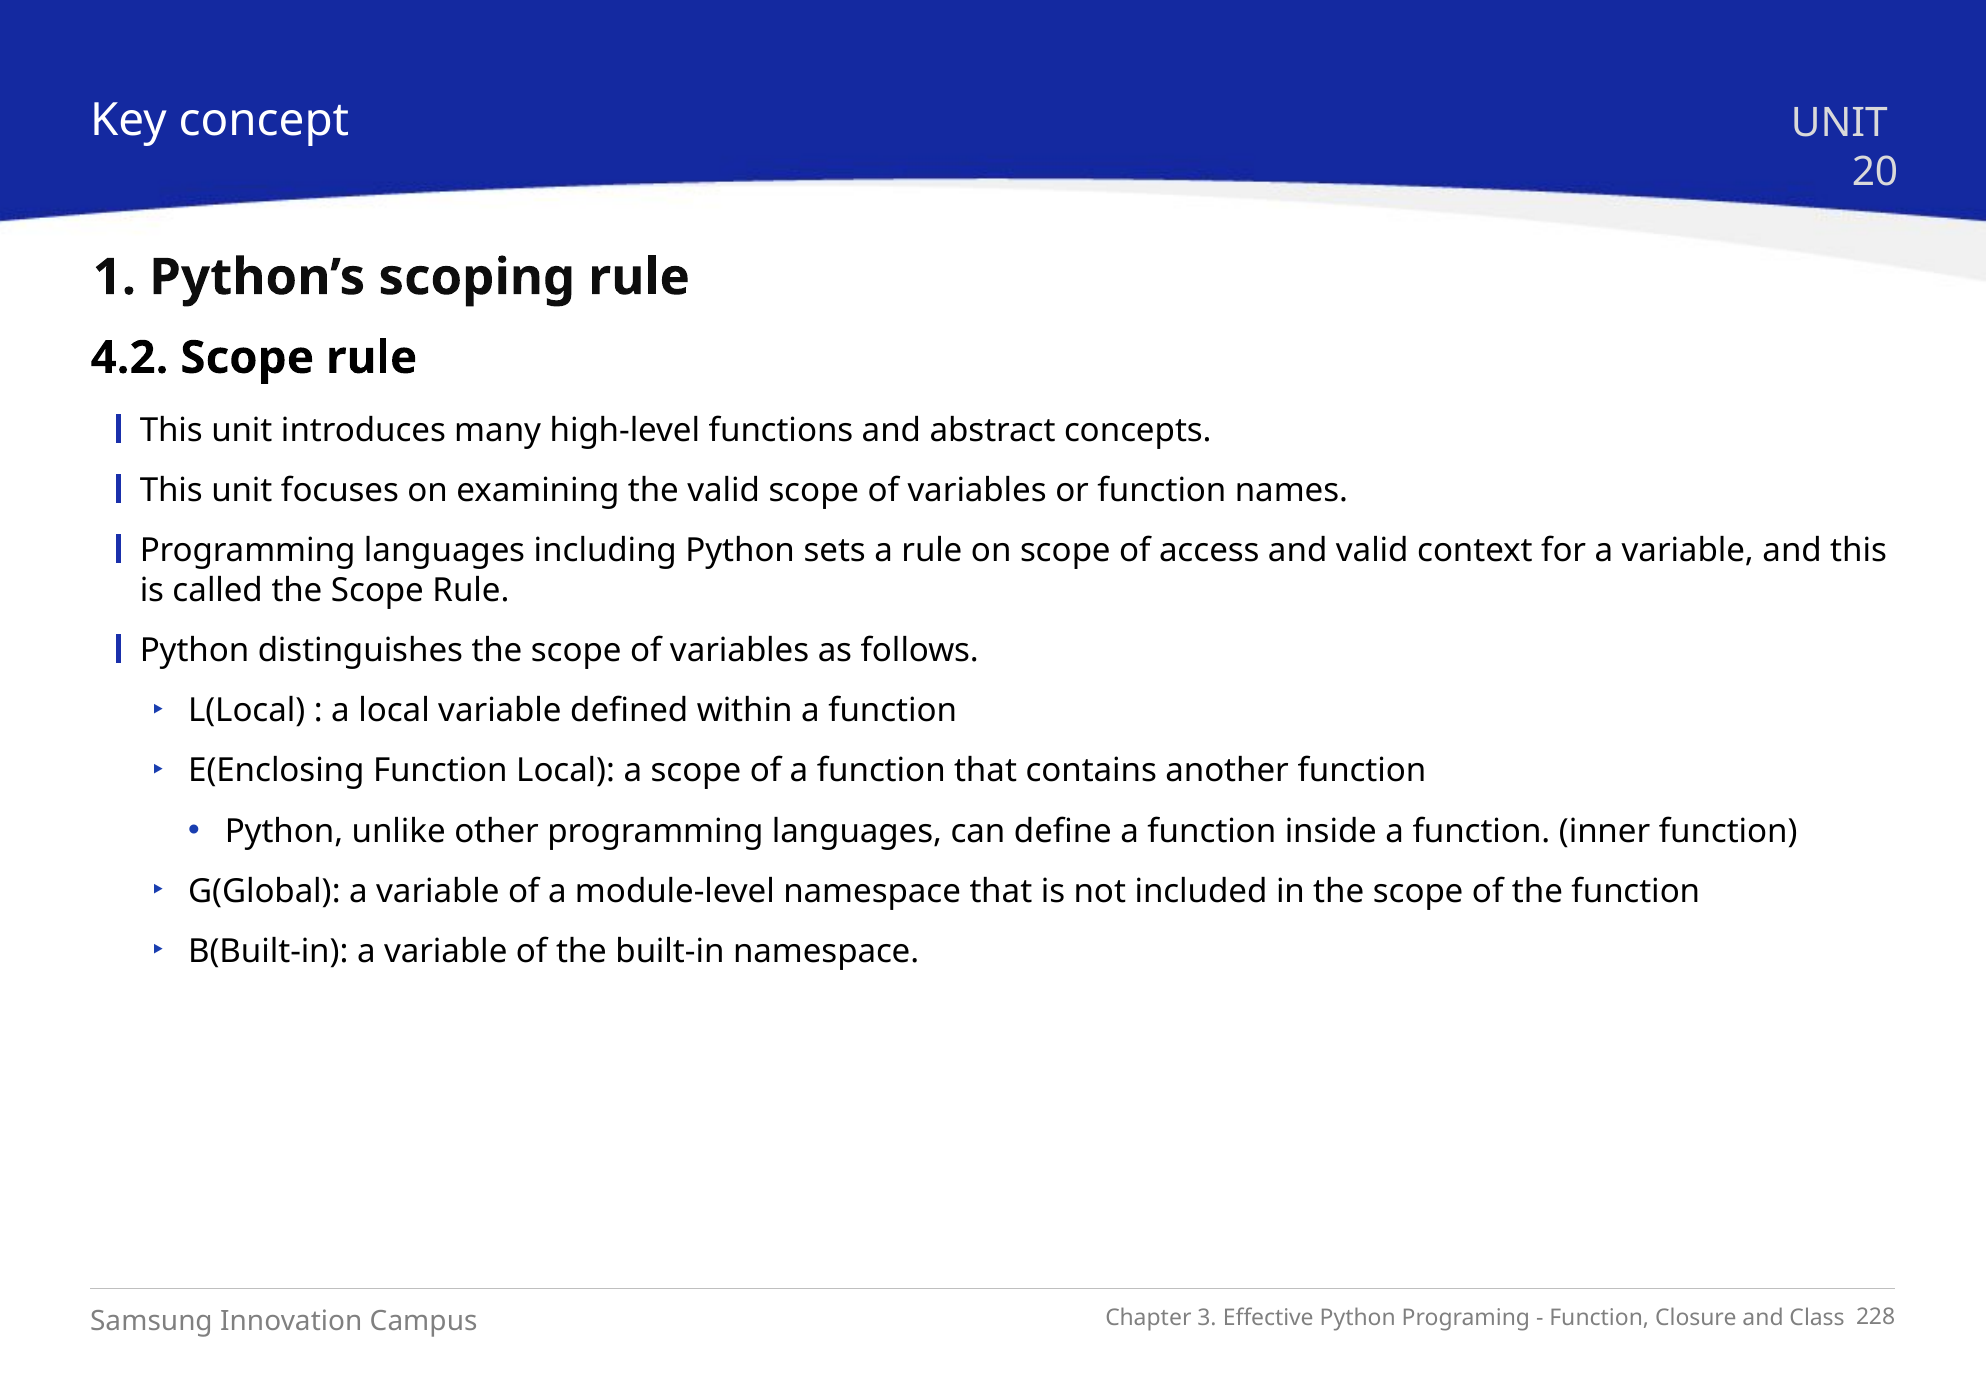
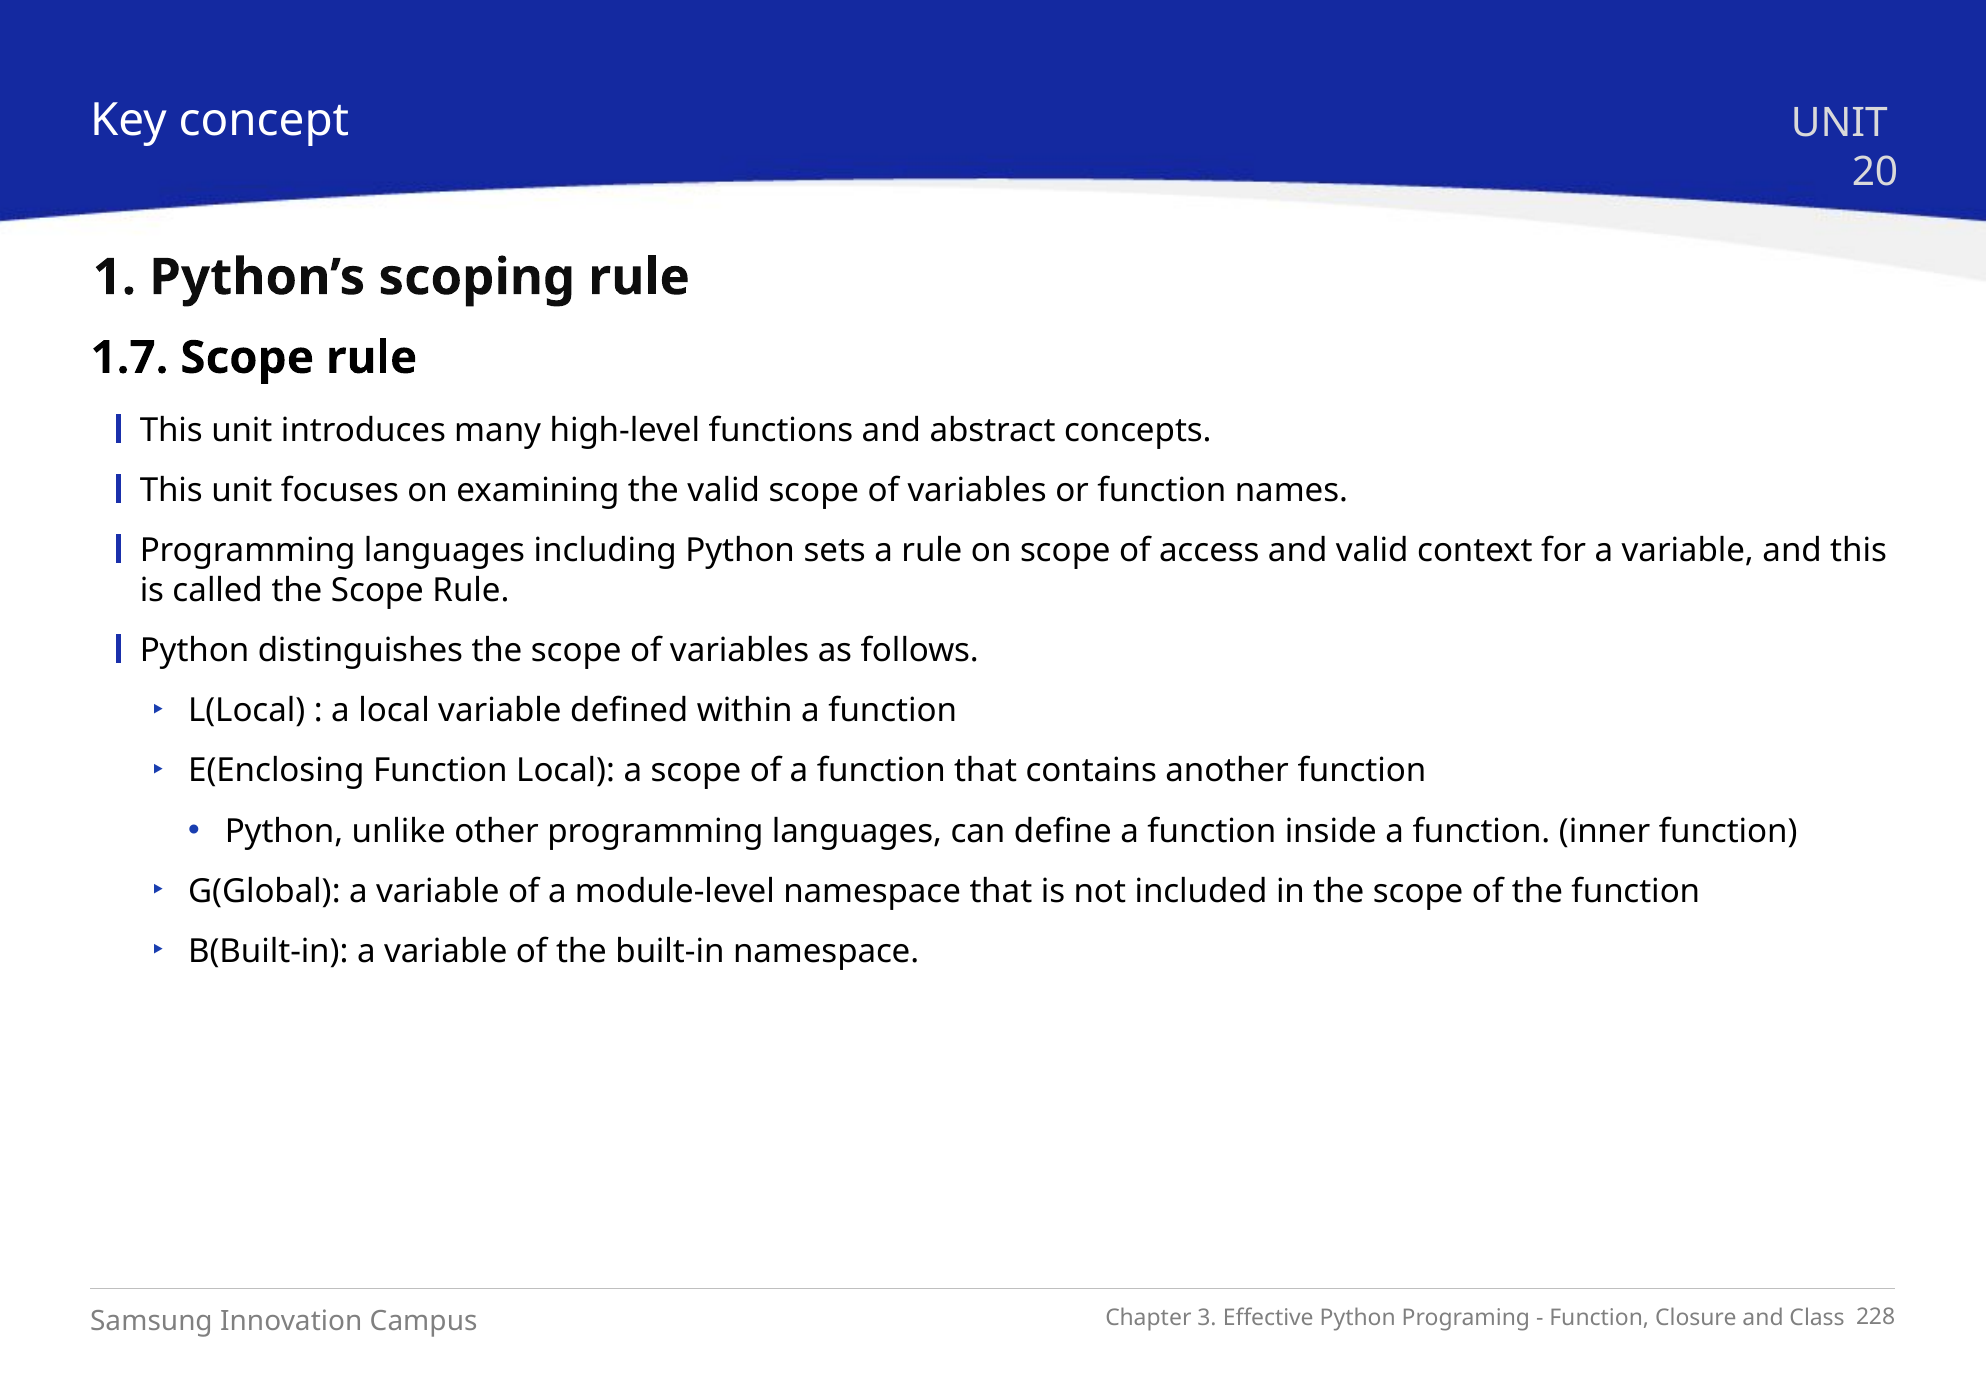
4.2: 4.2 -> 1.7 (129, 358)
